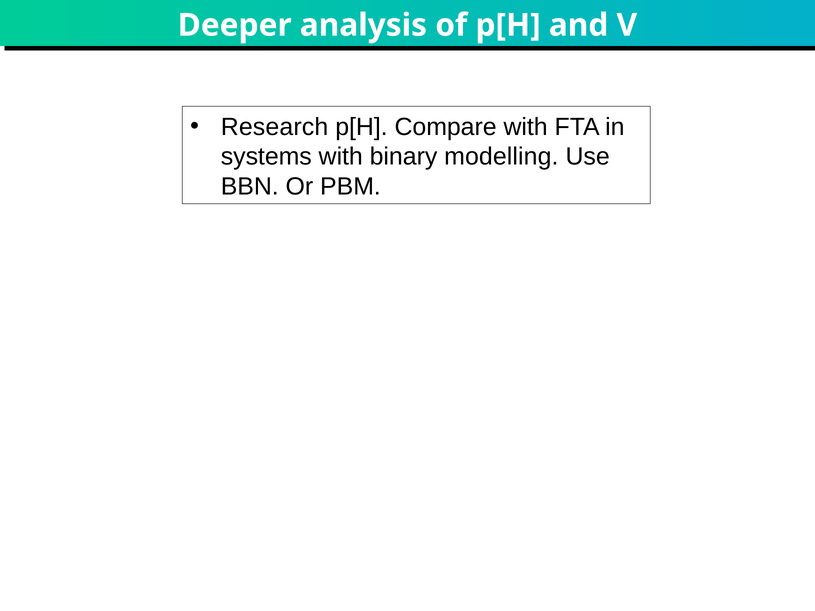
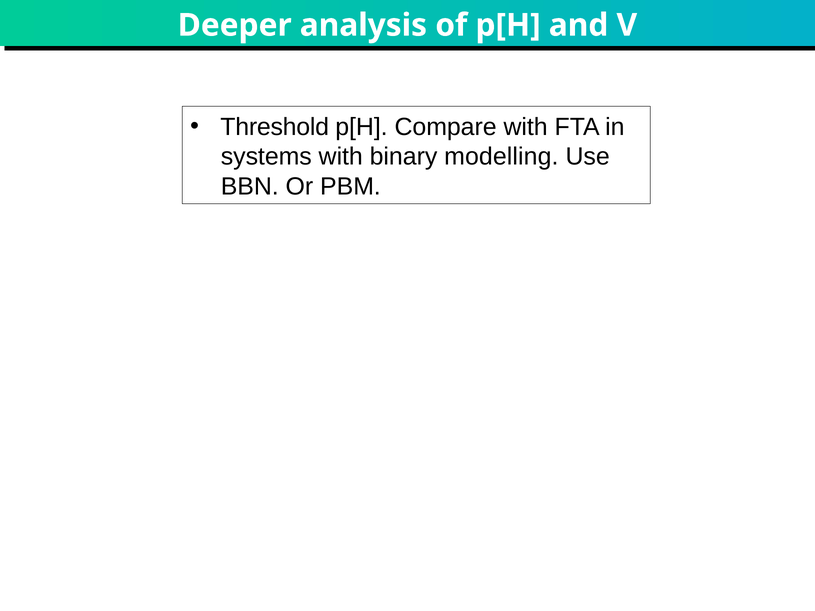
Research: Research -> Threshold (275, 127)
